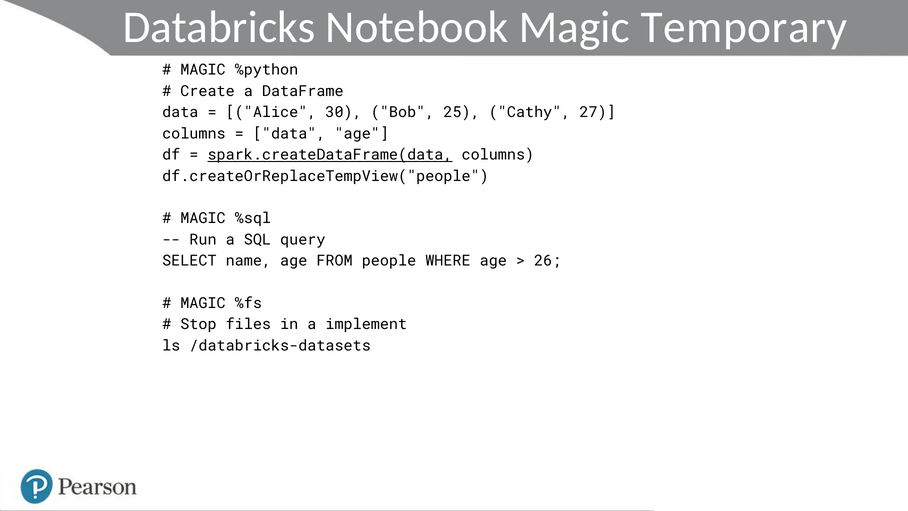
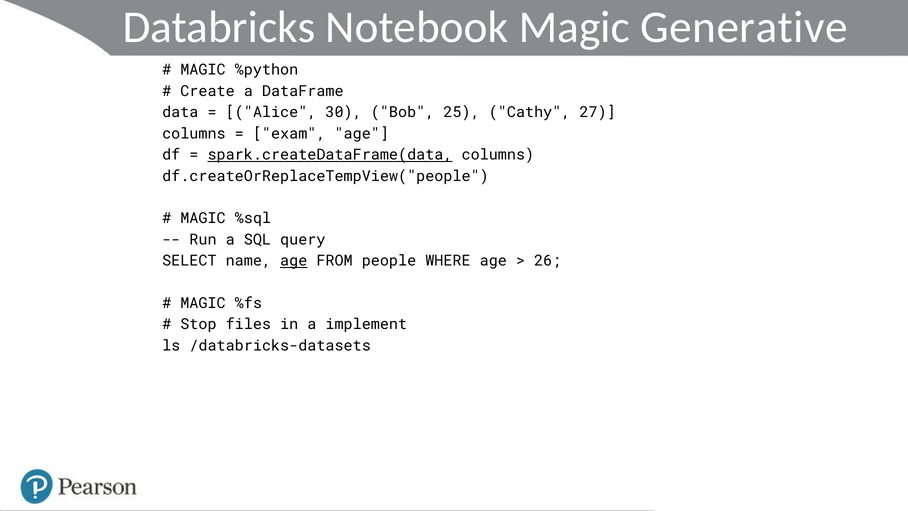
Temporary: Temporary -> Generative (744, 27)
data: data -> exam (289, 134)
age underline: none -> present (294, 261)
